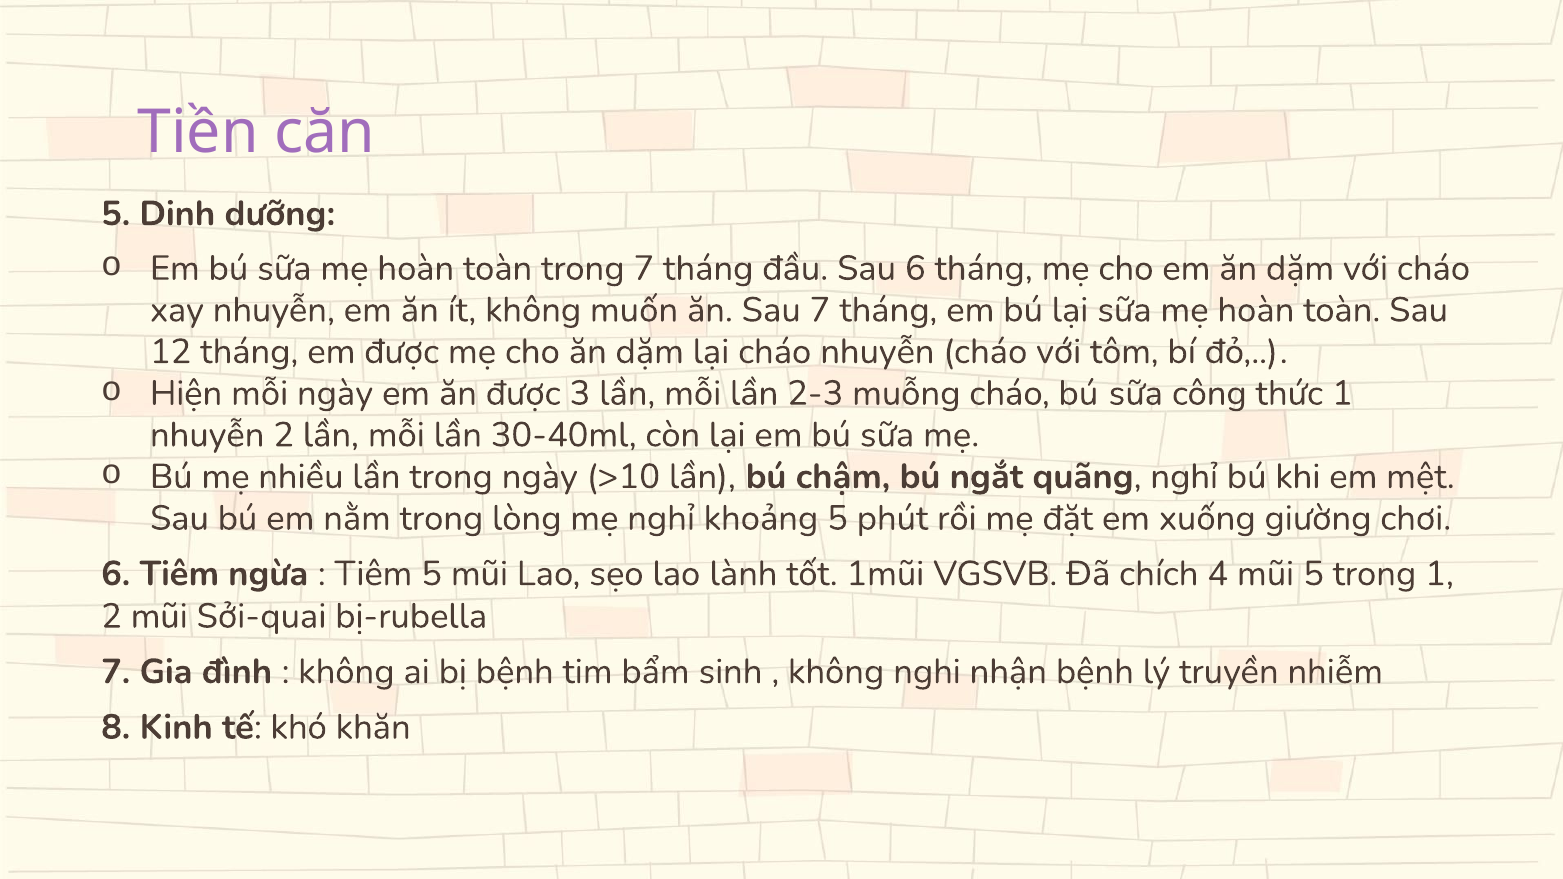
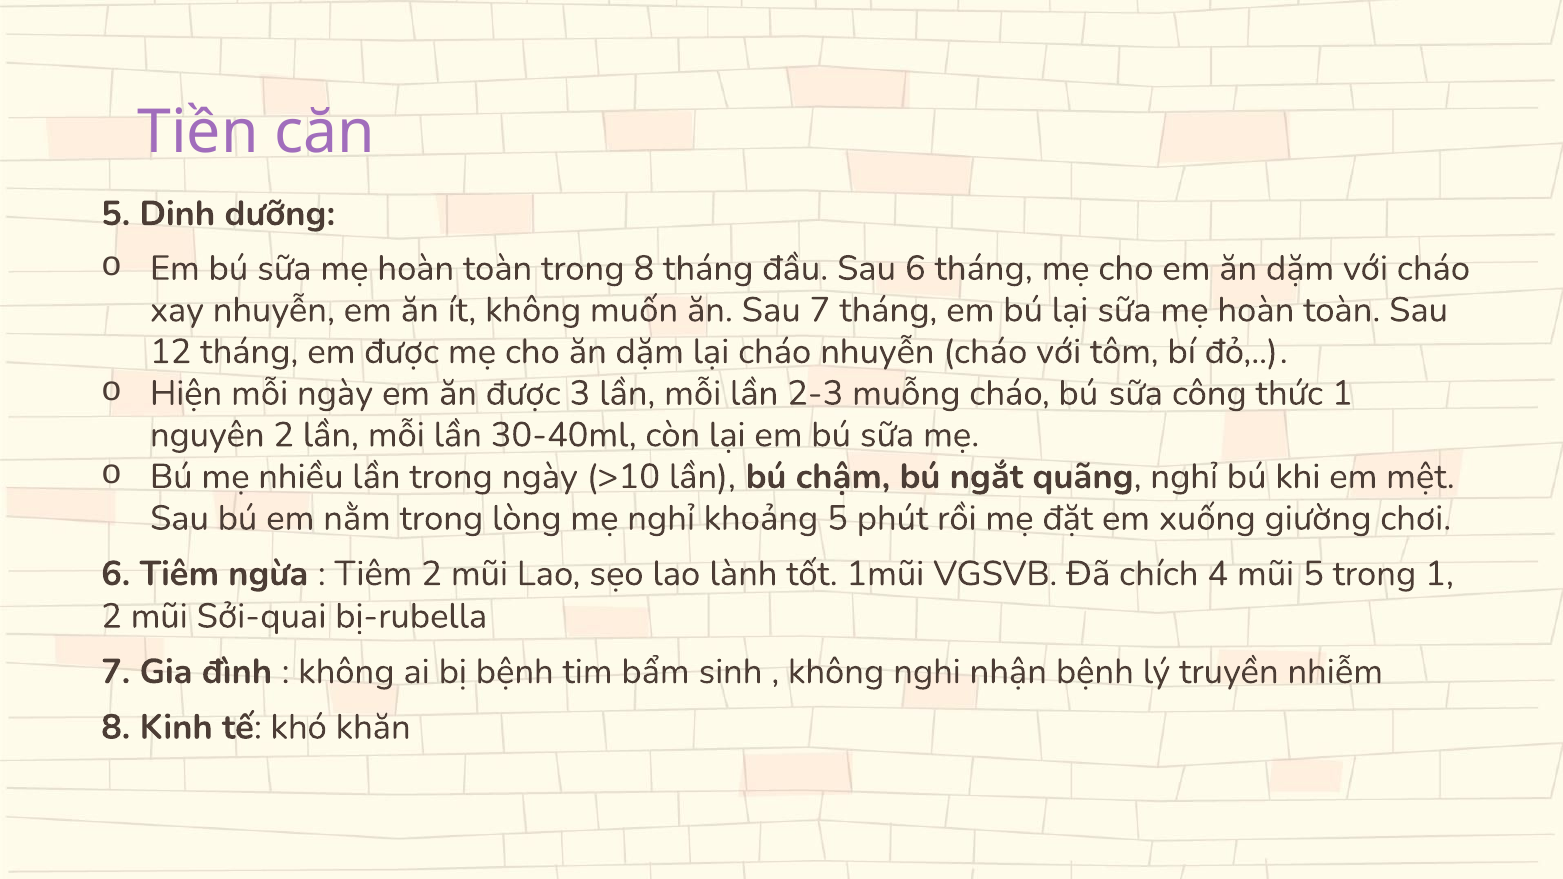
trong 7: 7 -> 8 (644, 268)
nhuyễn: nhuyễn -> nguyên (207, 435)
Tiêm 5: 5 -> 2 (432, 574)
